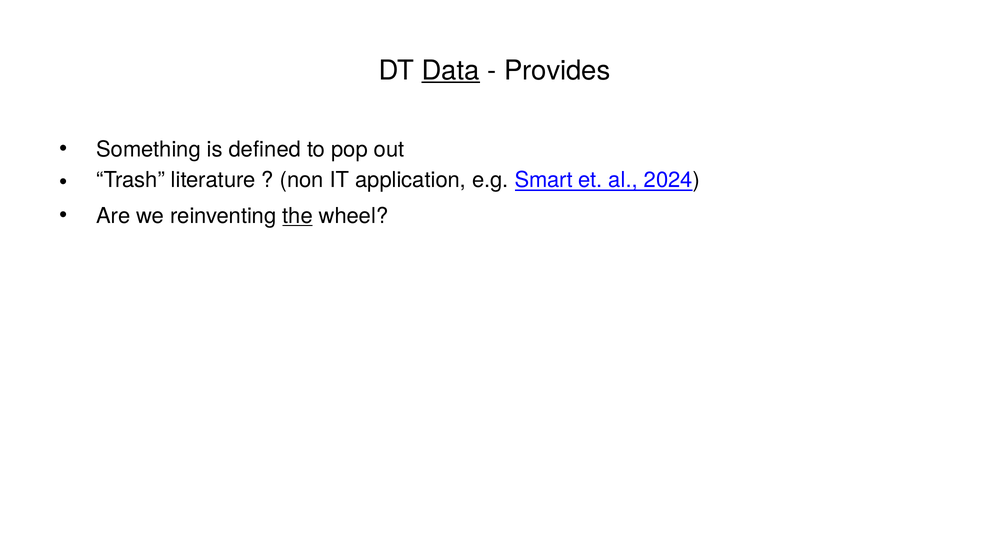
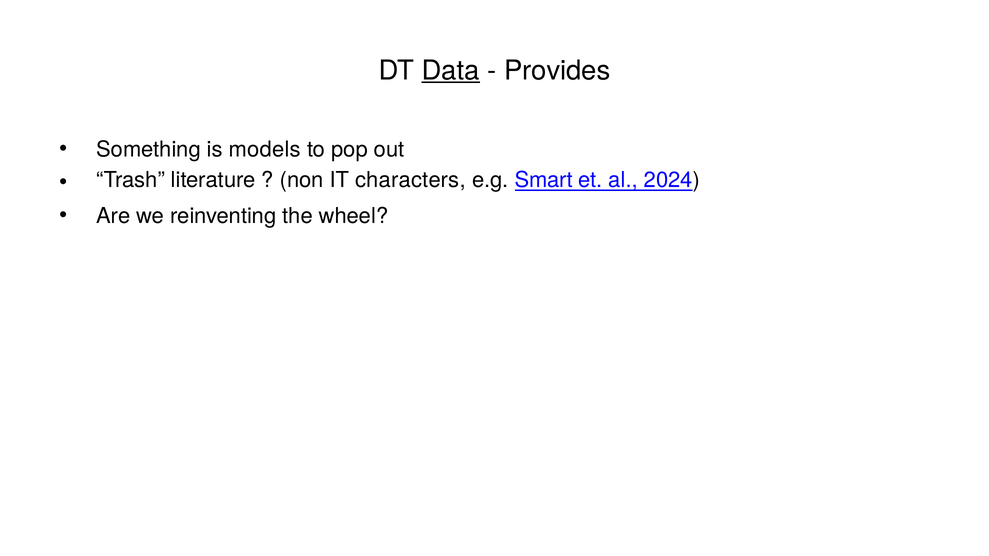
defined: defined -> models (265, 149)
application: application -> characters (411, 180)
the underline: present -> none (298, 216)
